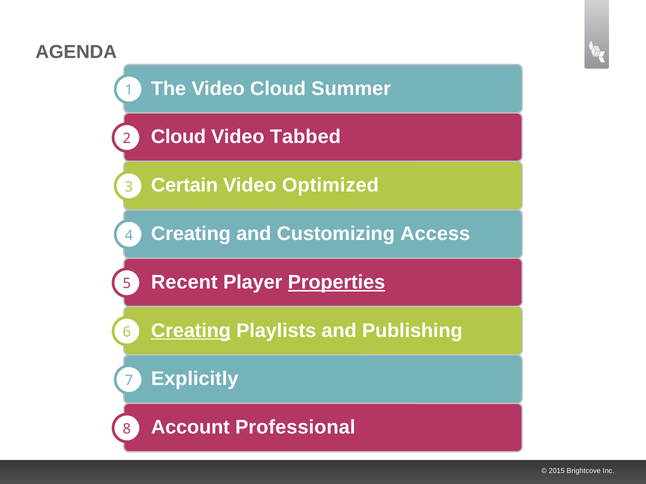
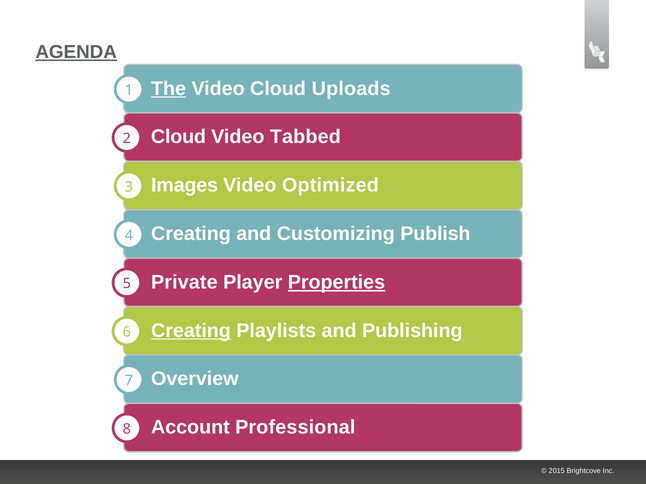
AGENDA underline: none -> present (76, 52)
The underline: none -> present (169, 89)
Summer: Summer -> Uploads (351, 89)
Certain: Certain -> Images (185, 186)
Access: Access -> Publish (435, 234)
Recent: Recent -> Private (184, 282)
Explicitly: Explicitly -> Overview (195, 379)
